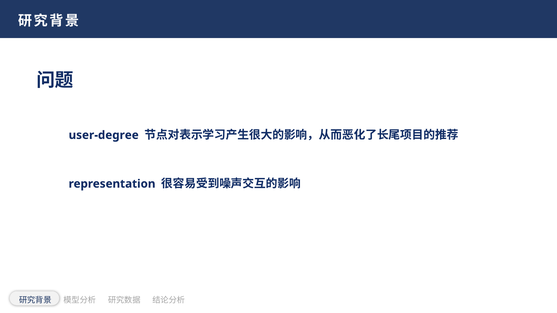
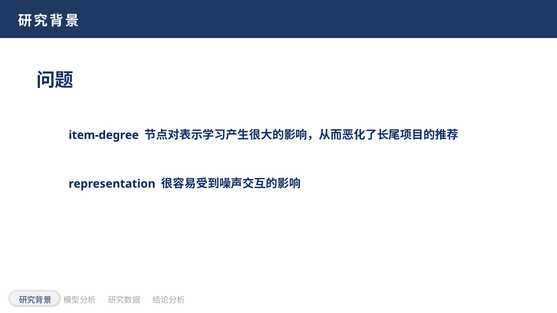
user-degree: user-degree -> item-degree (104, 135)
